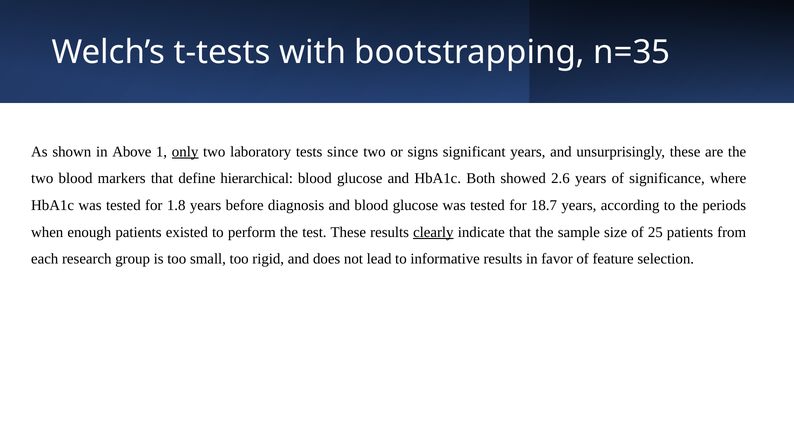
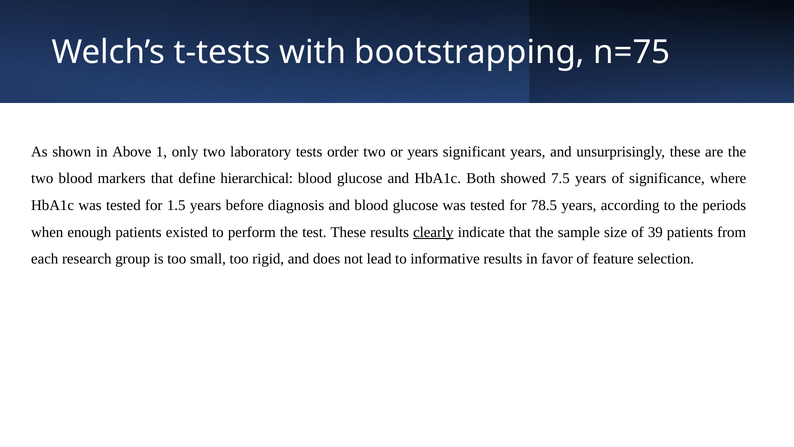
n=35: n=35 -> n=75 (632, 52)
only underline: present -> none (185, 152)
since: since -> order (343, 152)
or signs: signs -> years (423, 152)
2.6: 2.6 -> 7.5 (560, 178)
1.8: 1.8 -> 1.5 (176, 205)
18.7: 18.7 -> 78.5 (544, 205)
25: 25 -> 39 (655, 232)
